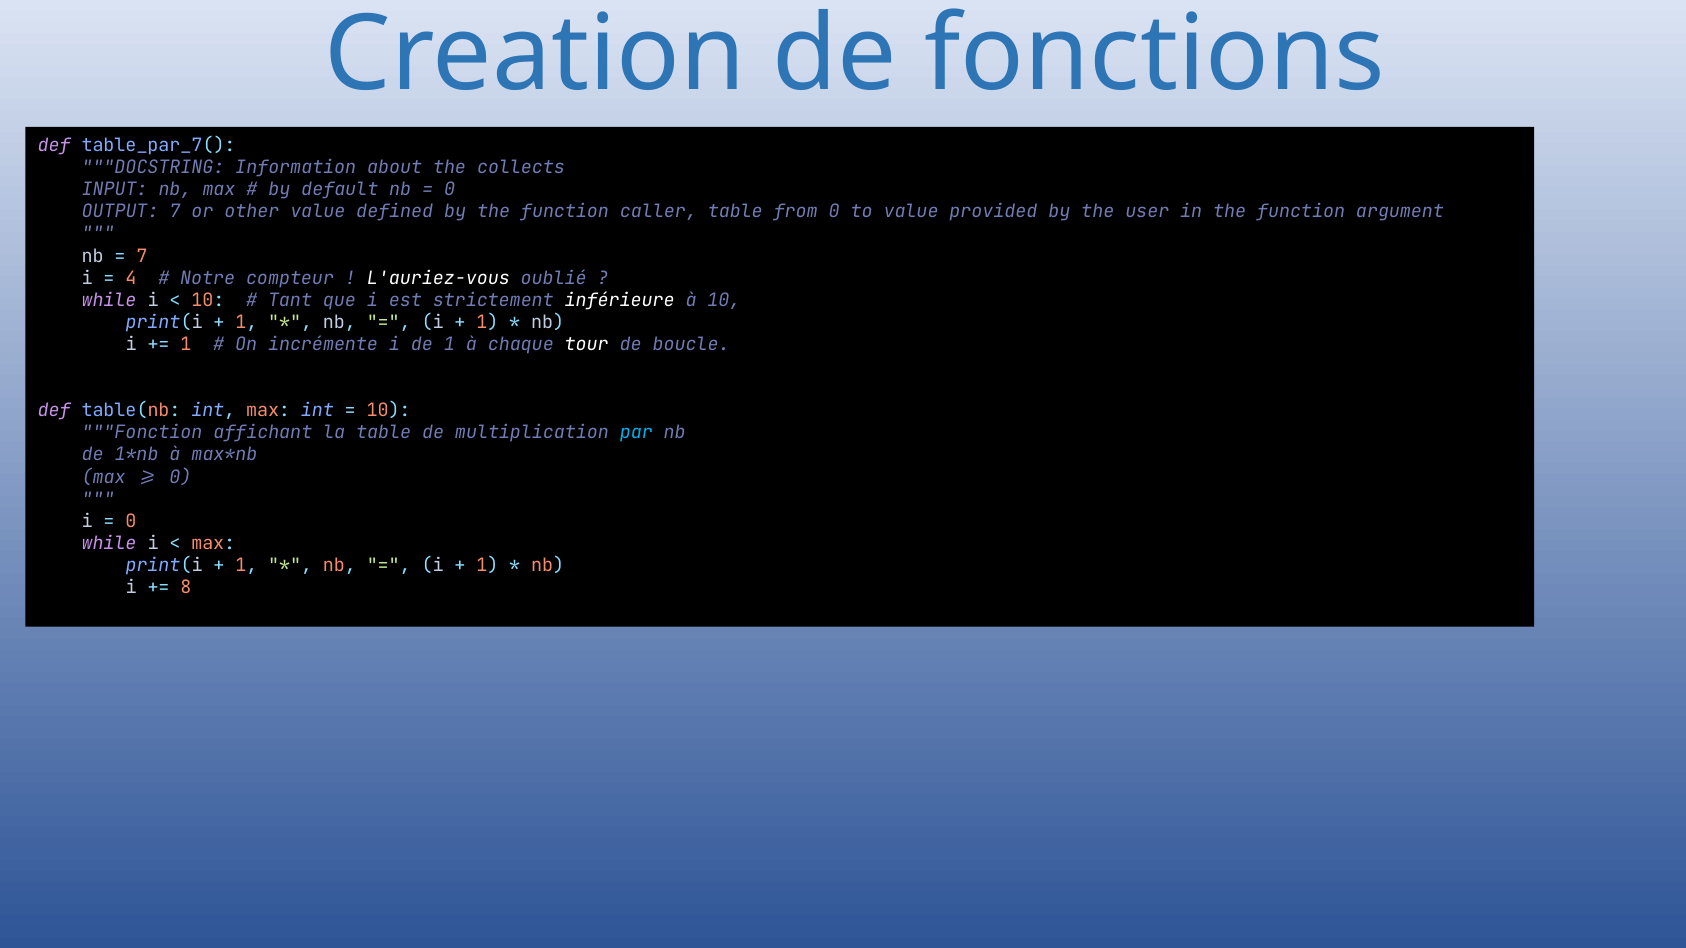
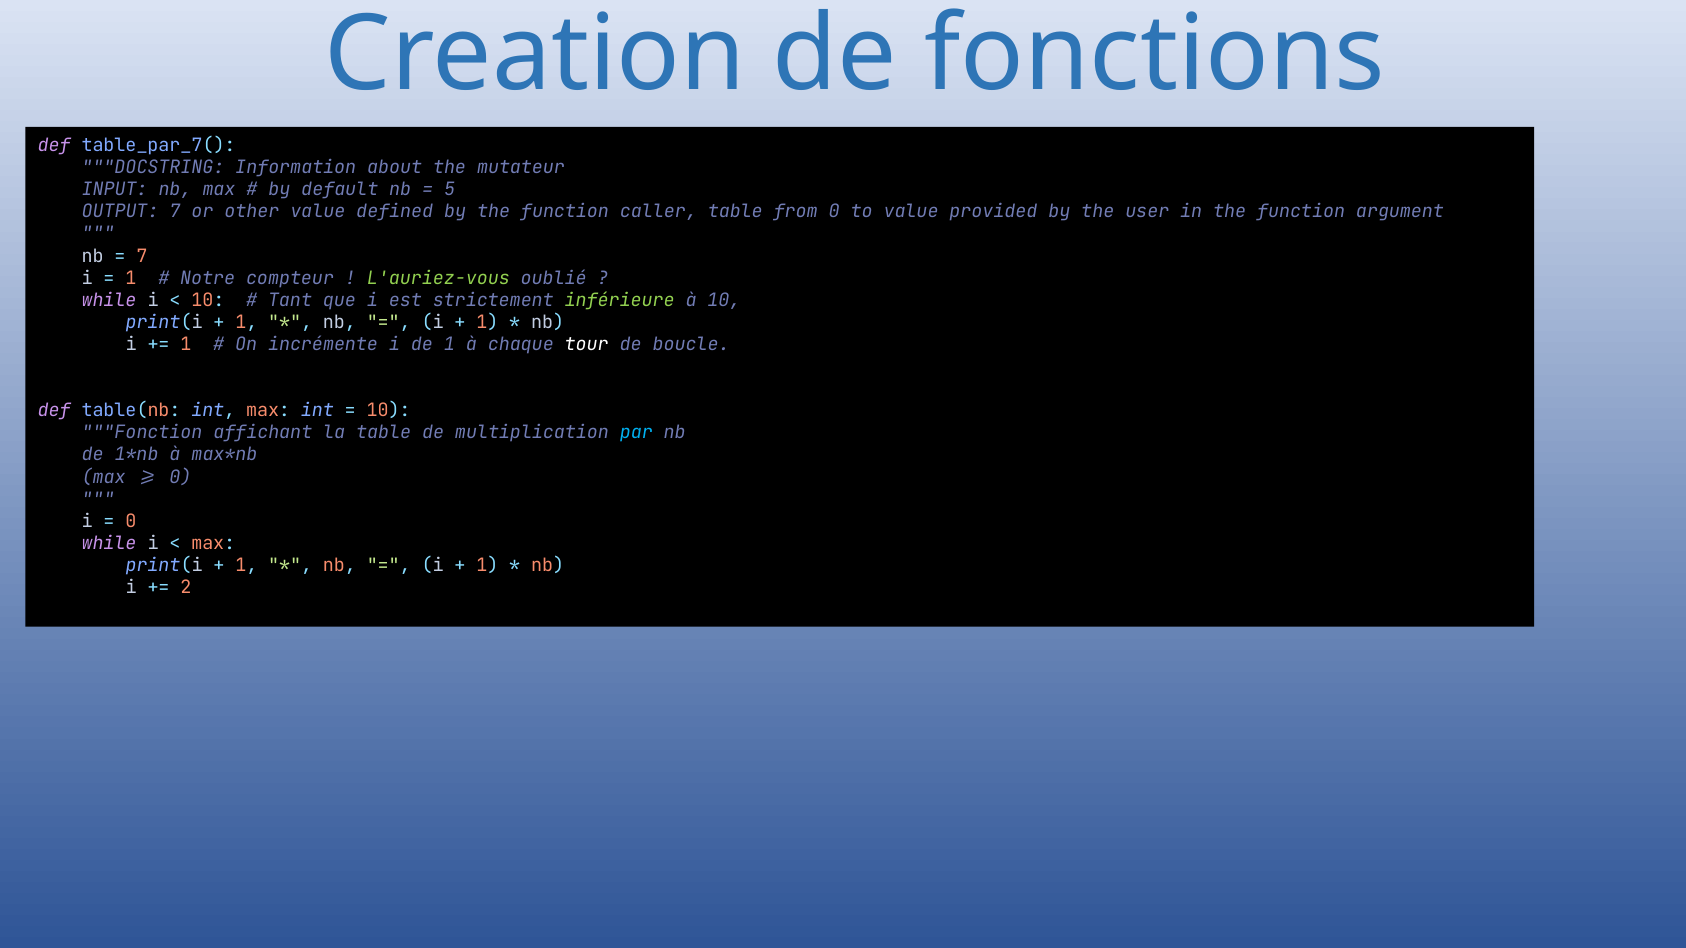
collects: collects -> mutateur (521, 168)
0: 0 -> 5 (450, 190)
4: 4 -> 1 (131, 278)
L'auriez-vous colour: white -> light green (438, 278)
inférieure colour: white -> light green (620, 300)
8: 8 -> 2 (186, 588)
